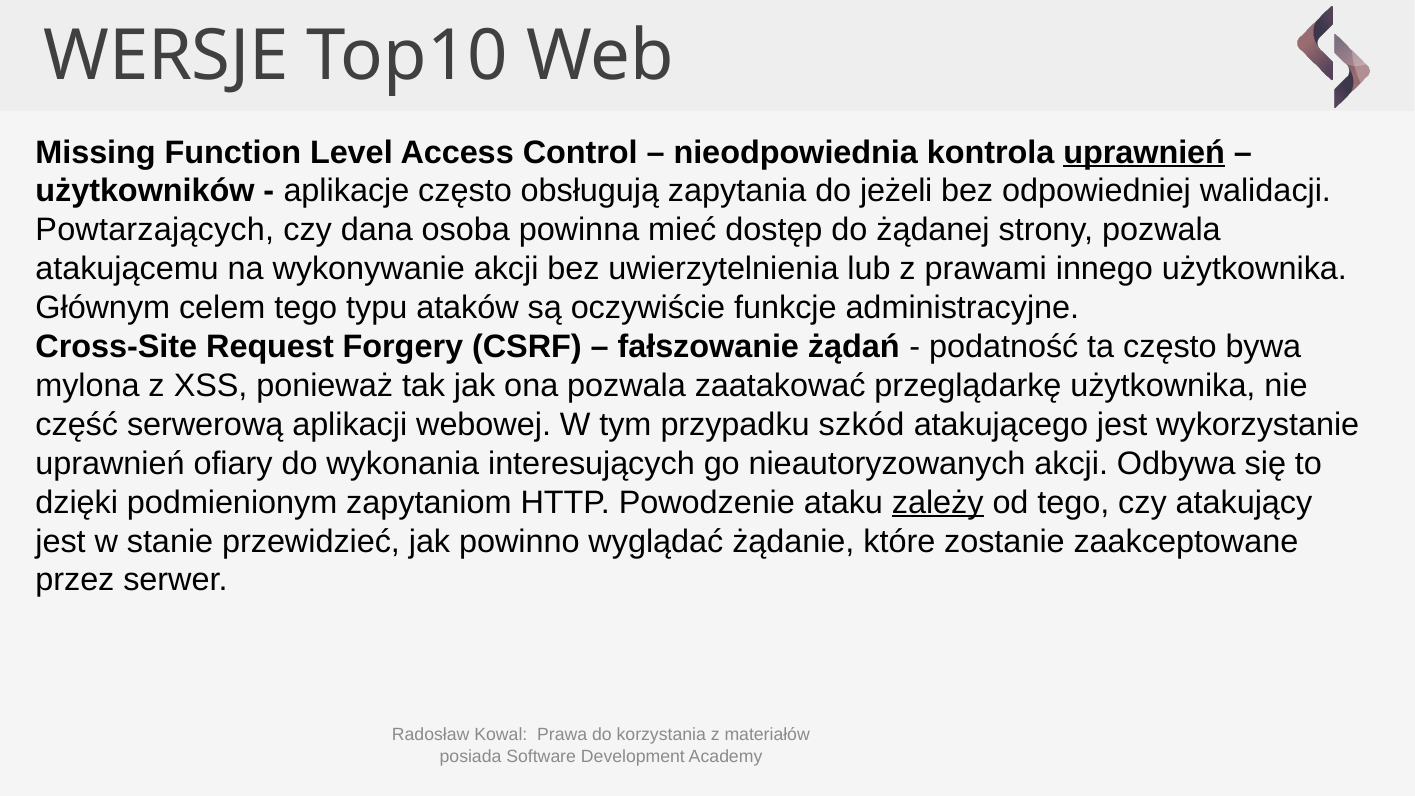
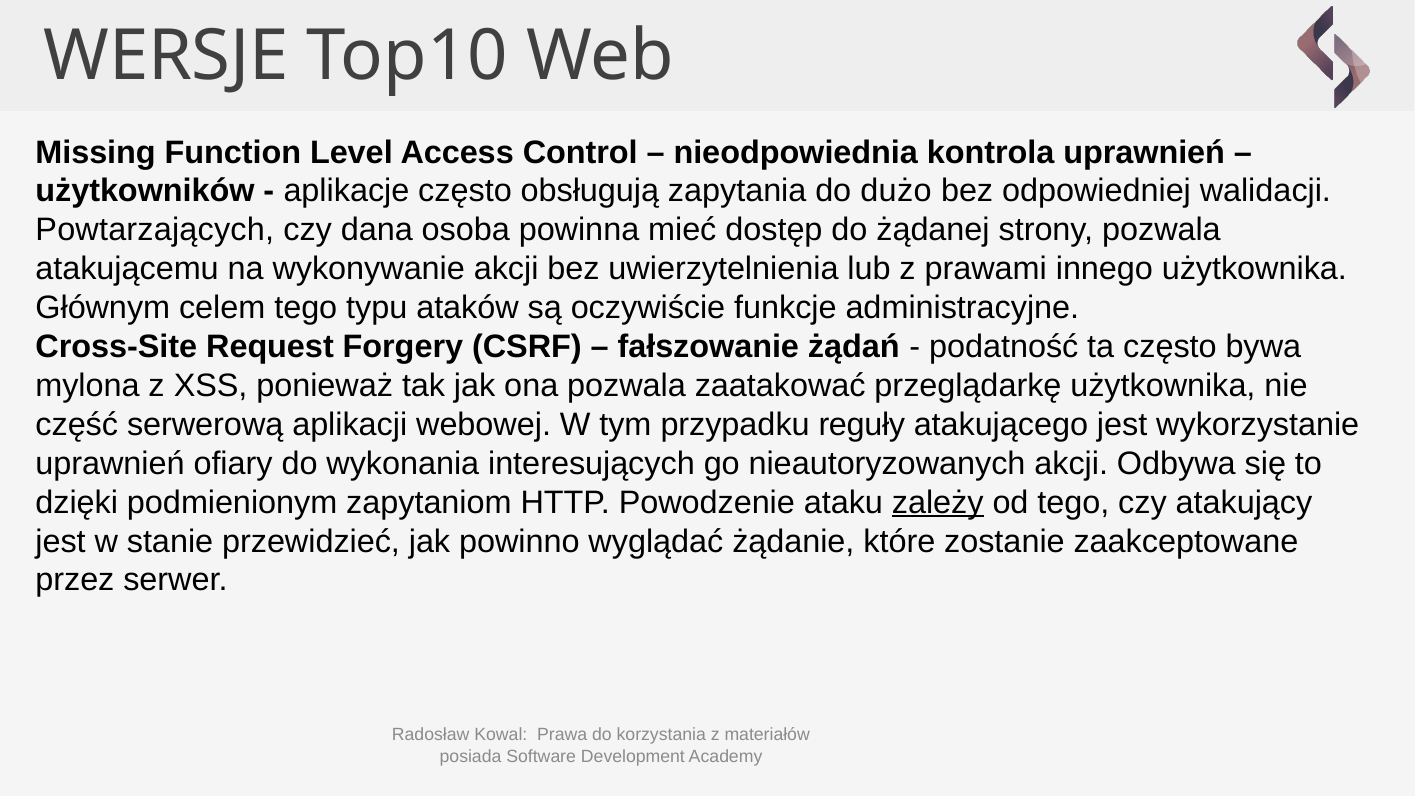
uprawnień underline: present -> none (1144, 152)
jeżeli: jeżeli -> dużo (896, 191)
szkód: szkód -> reguły (862, 425)
